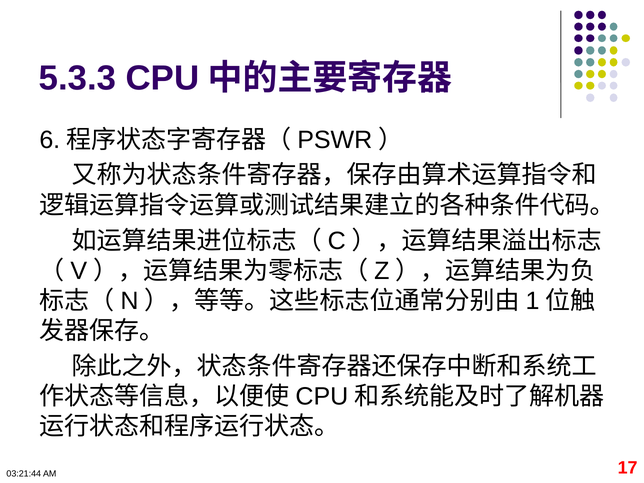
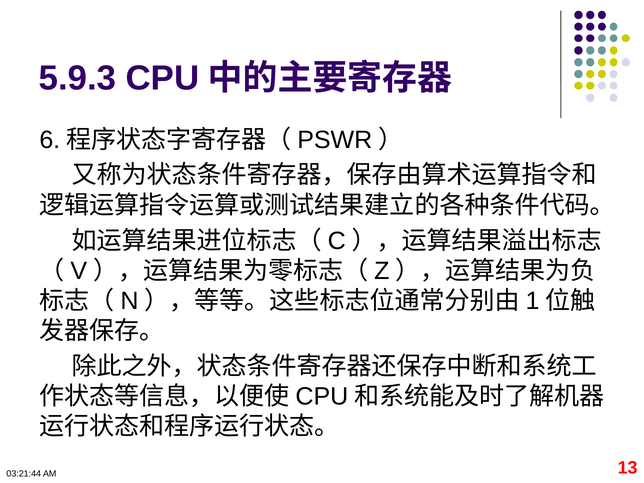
5.3.3: 5.3.3 -> 5.9.3 (77, 78)
17: 17 -> 13 (628, 468)
